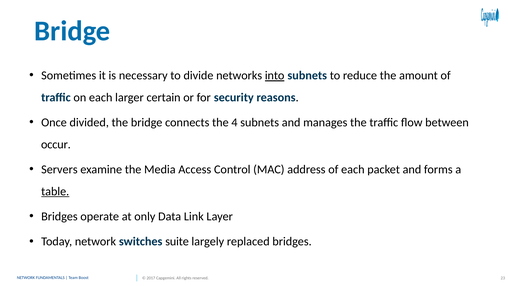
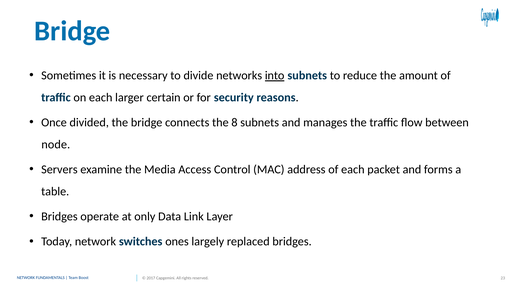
4: 4 -> 8 (234, 122)
occur: occur -> node (56, 144)
table underline: present -> none (55, 191)
suite: suite -> ones (177, 241)
